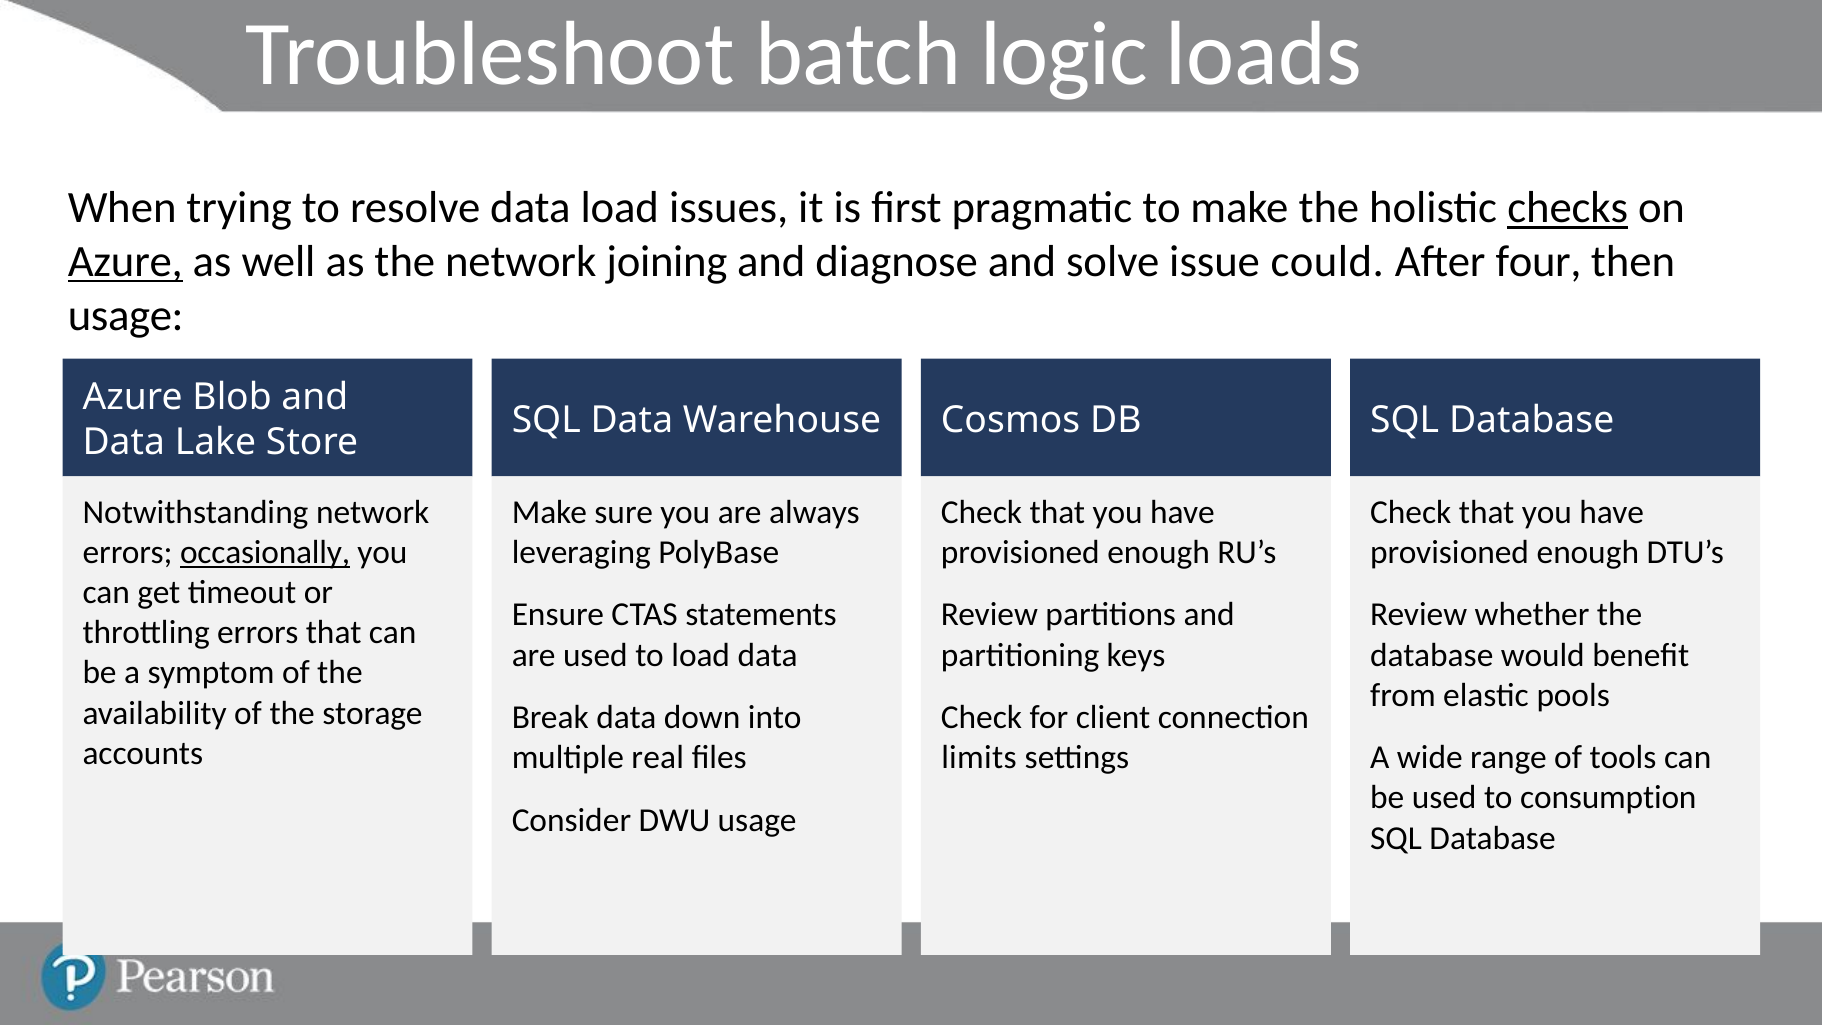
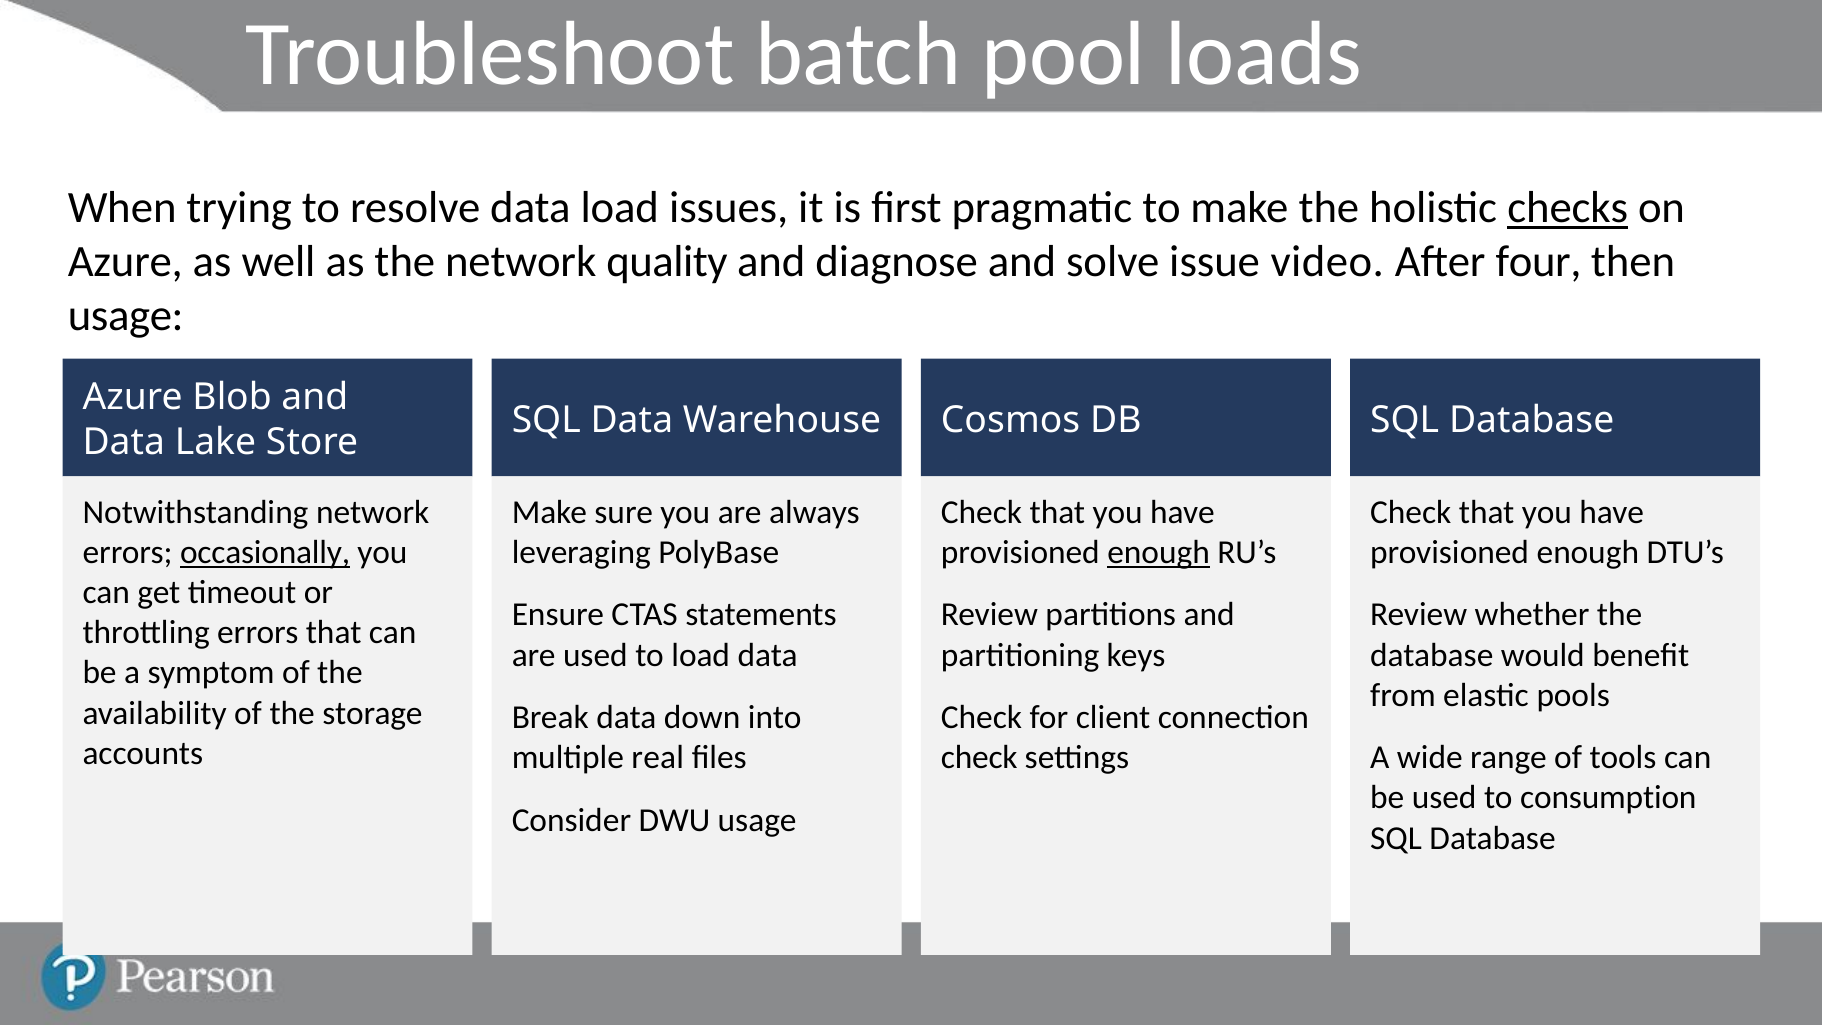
logic: logic -> pool (1064, 54)
Azure underline: present -> none (125, 262)
joining: joining -> quality (667, 262)
could: could -> video (1327, 262)
enough underline: none -> present (1159, 552)
limits: limits -> check (979, 758)
